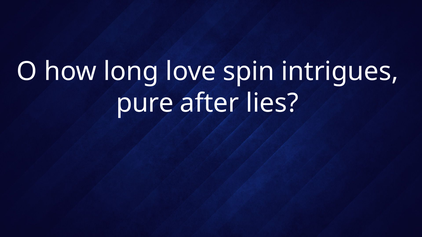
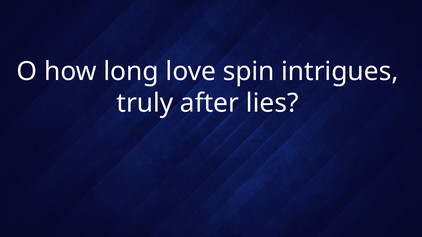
pure: pure -> truly (145, 103)
